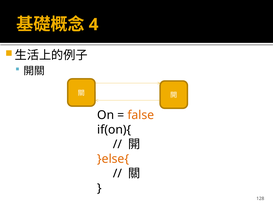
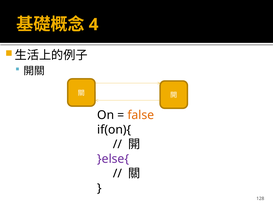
}else{ colour: orange -> purple (113, 159)
